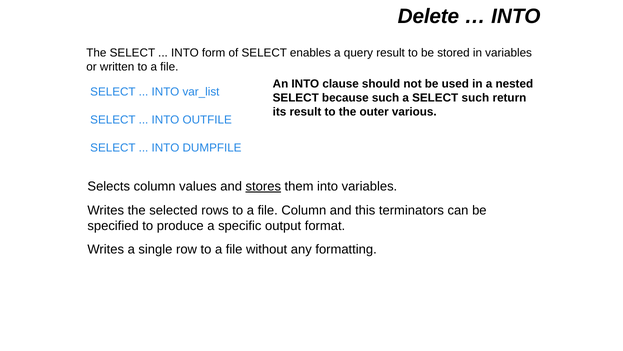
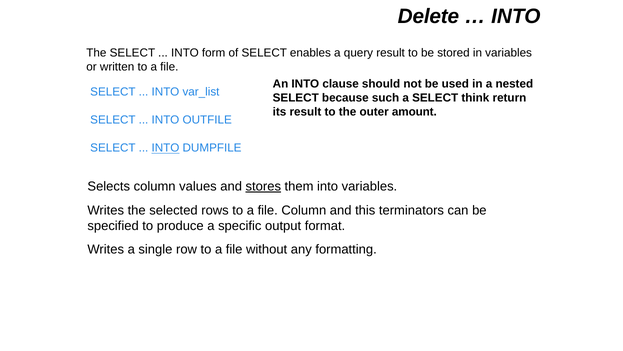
SELECT such: such -> think (475, 98)
various: various -> amount (414, 112)
INTO underline: none -> present (165, 148)
